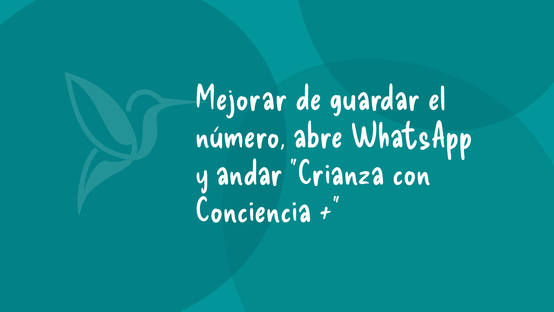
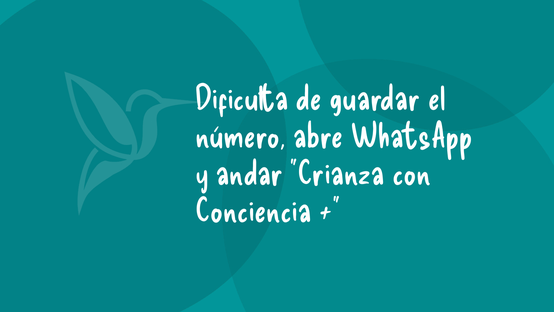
Mejorar: Mejorar -> Dificulta (242, 99)
